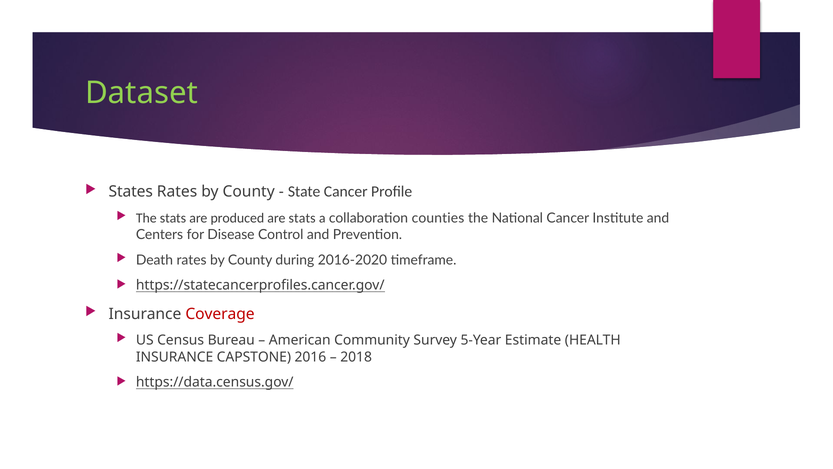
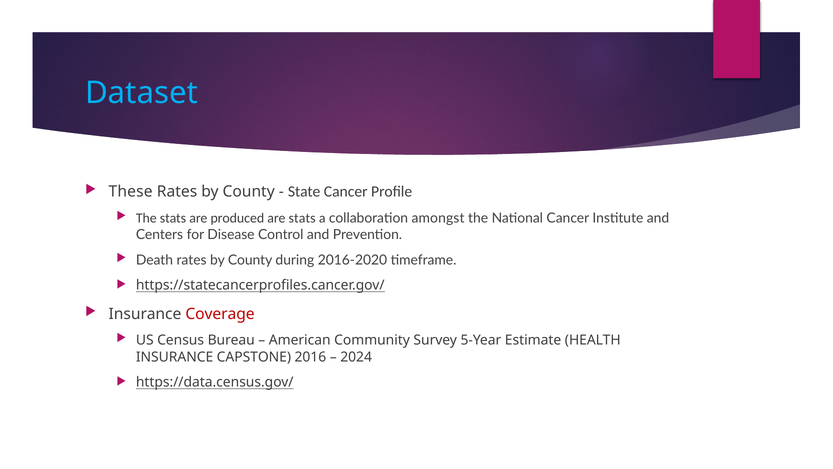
Dataset colour: light green -> light blue (142, 93)
States: States -> These (131, 191)
counties: counties -> amongst (438, 218)
2018: 2018 -> 2024 (356, 357)
